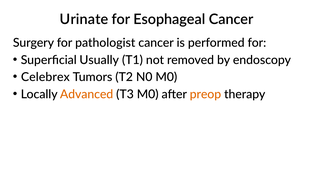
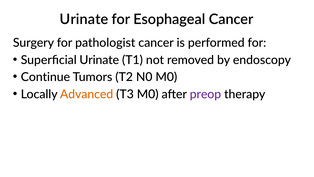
Superficial Usually: Usually -> Urinate (99, 60)
Celebrex: Celebrex -> Continue (45, 77)
preop colour: orange -> purple (205, 94)
